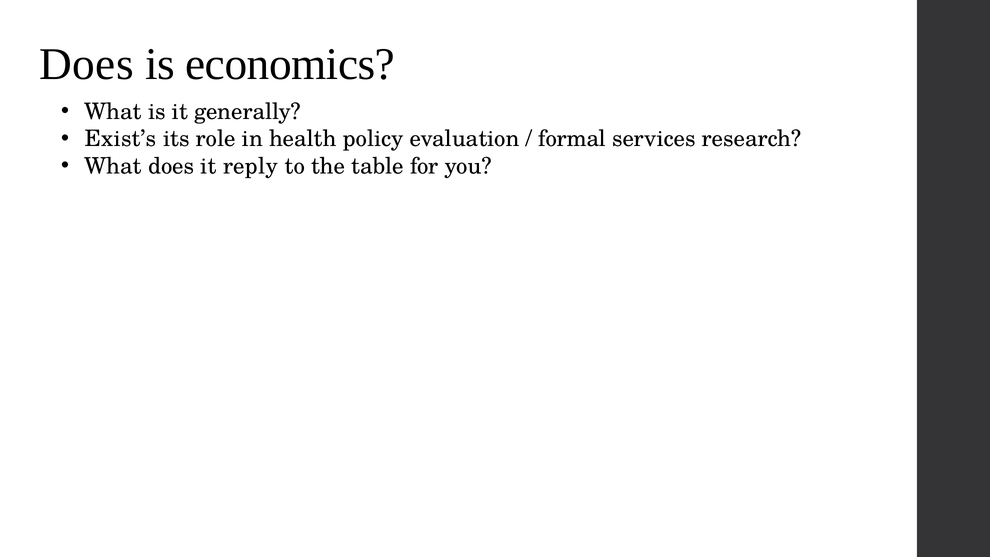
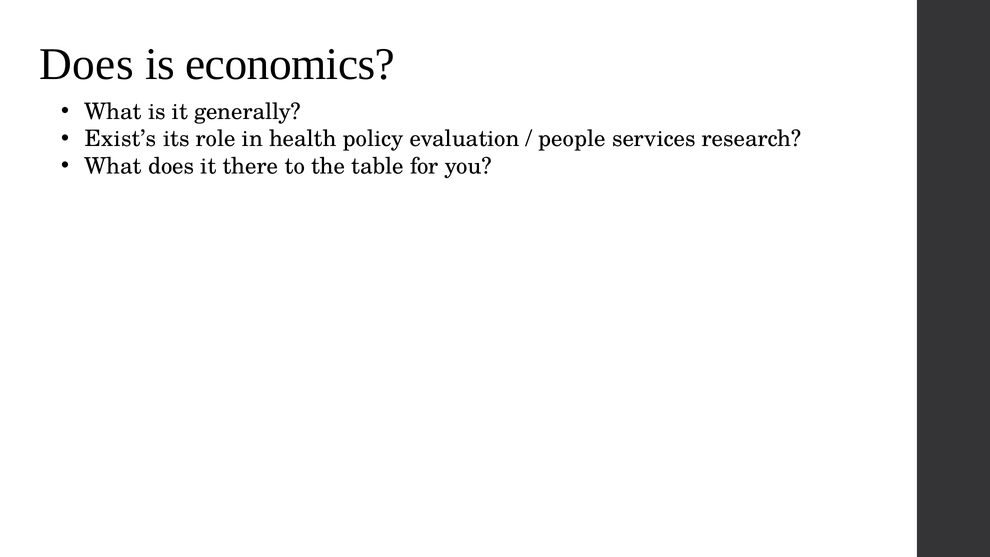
formal: formal -> people (572, 139)
reply: reply -> there (250, 166)
